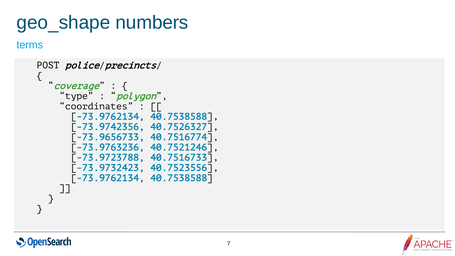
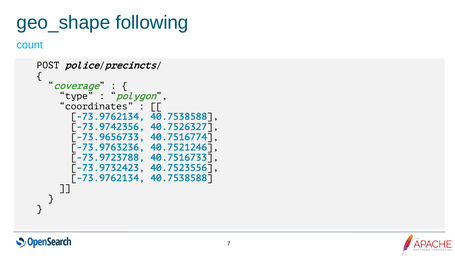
numbers: numbers -> following (152, 23)
terms: terms -> count (30, 45)
